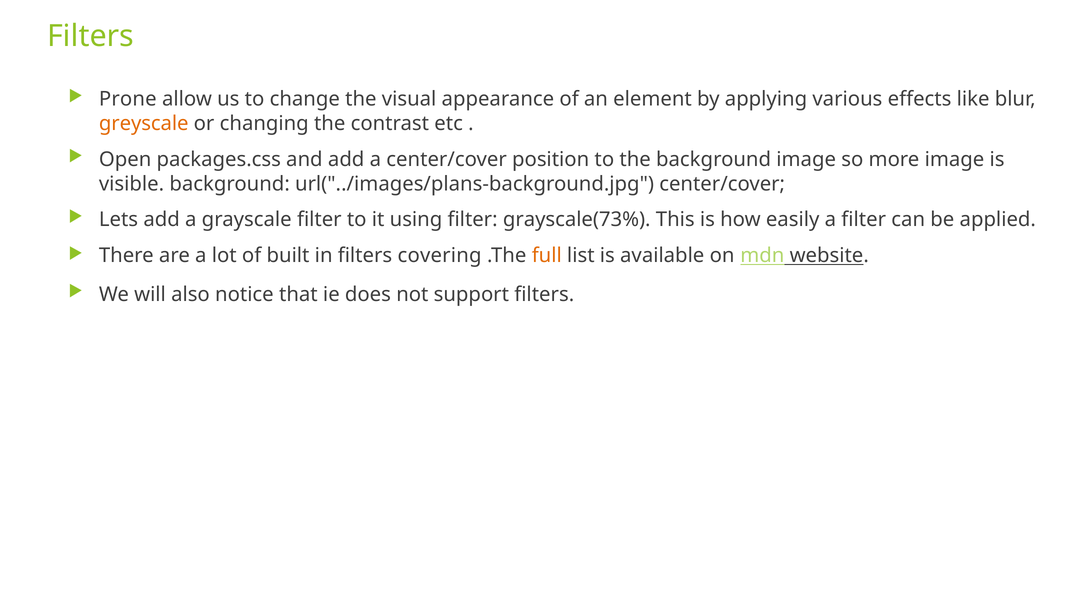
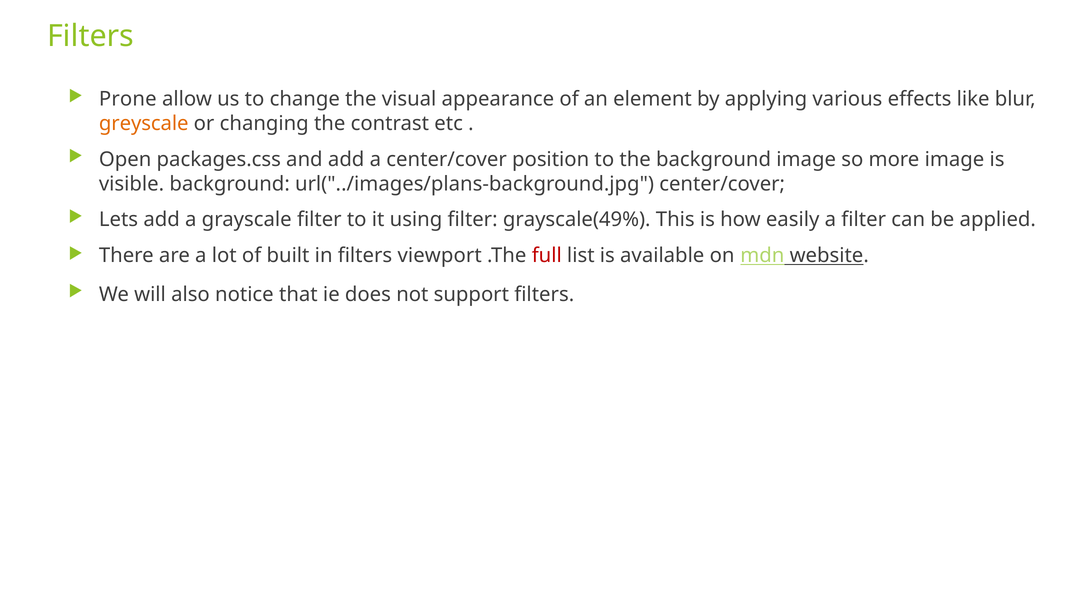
grayscale(73%: grayscale(73% -> grayscale(49% (577, 219)
covering: covering -> viewport (440, 255)
full colour: orange -> red (547, 255)
